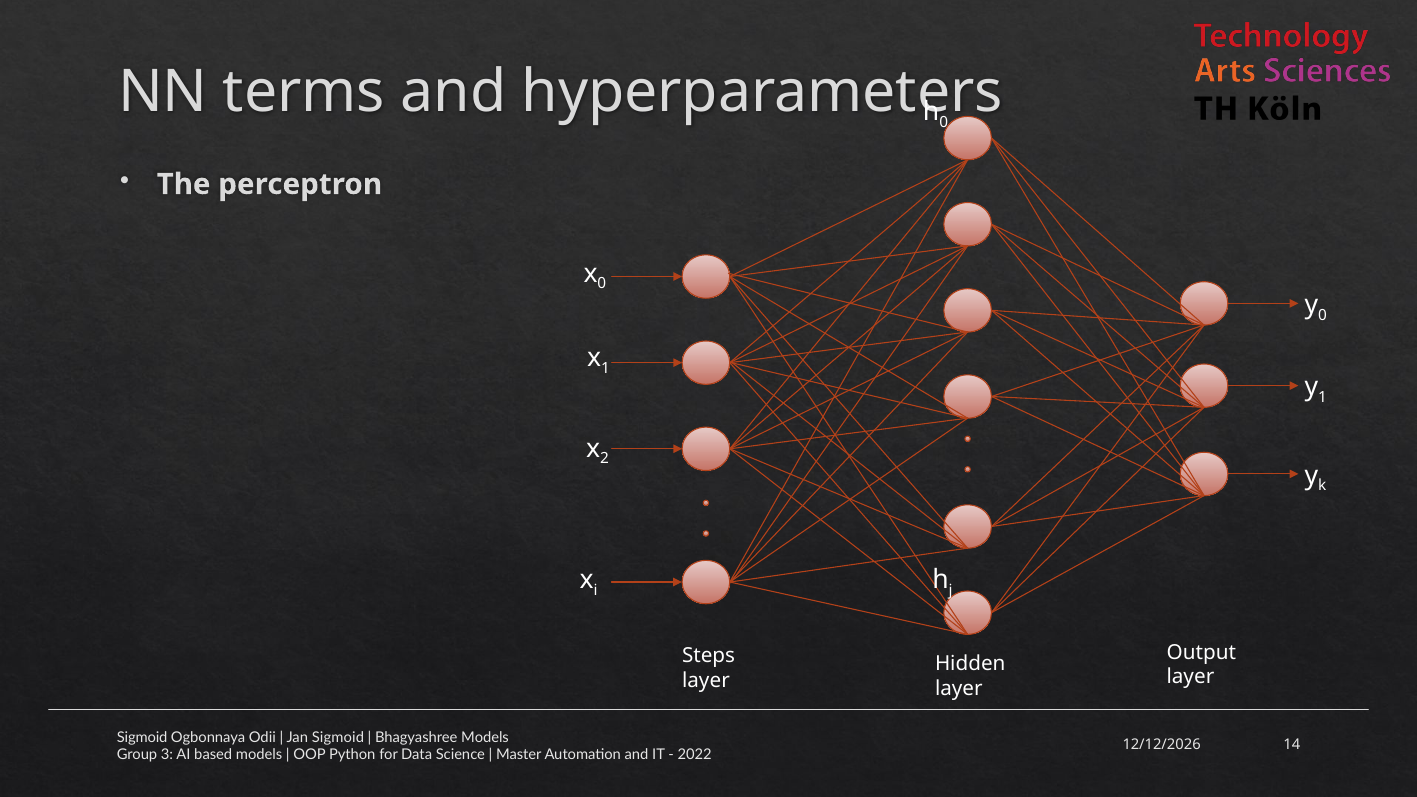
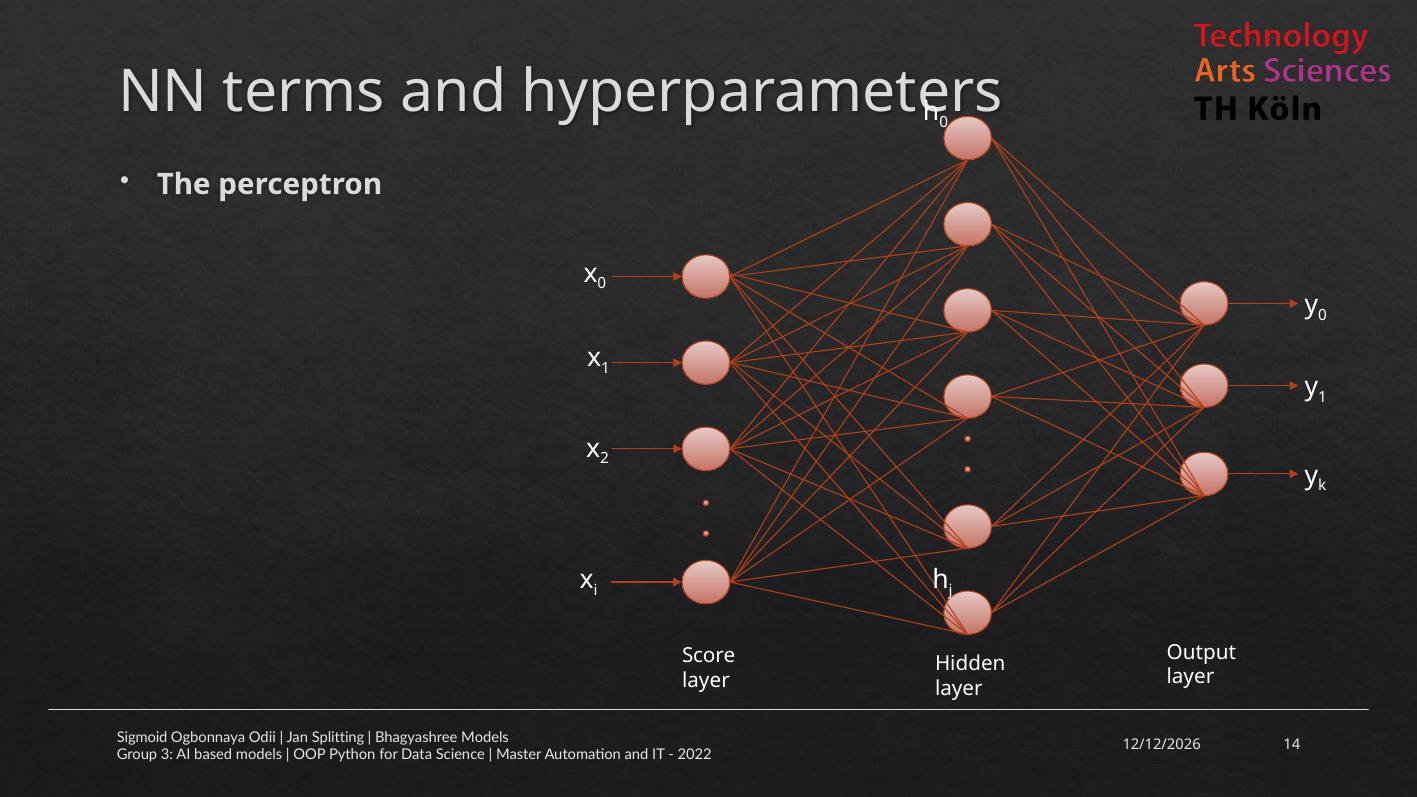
Steps: Steps -> Score (709, 656)
Jan Sigmoid: Sigmoid -> Splitting (338, 737)
